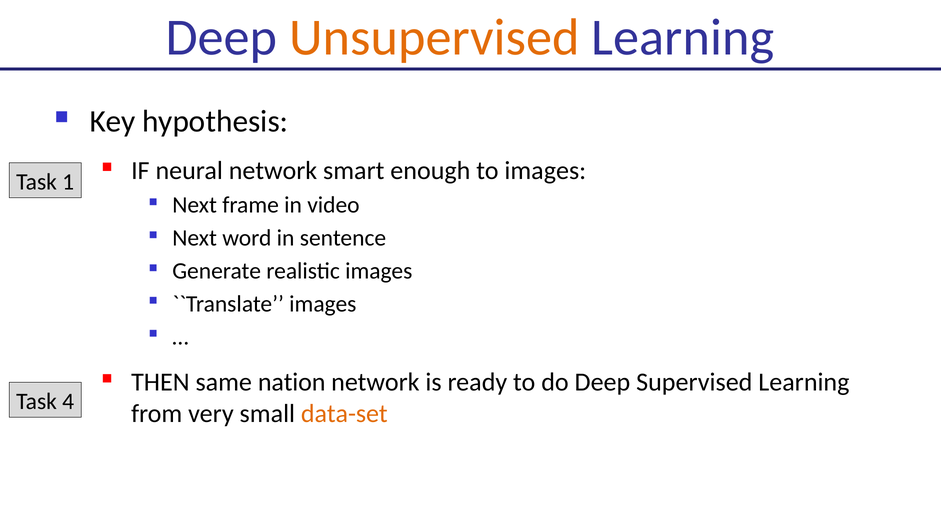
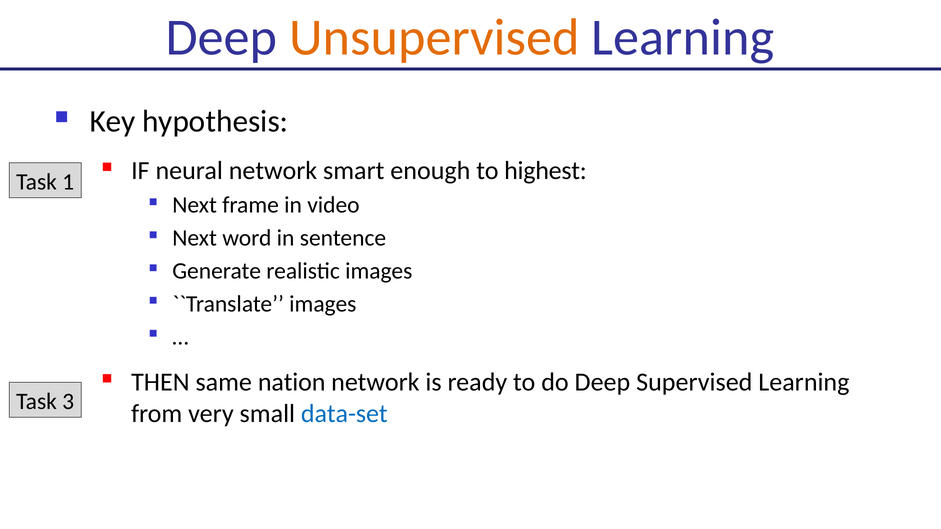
to images: images -> highest (545, 171)
4: 4 -> 3 (68, 401)
data-set colour: orange -> blue (344, 414)
